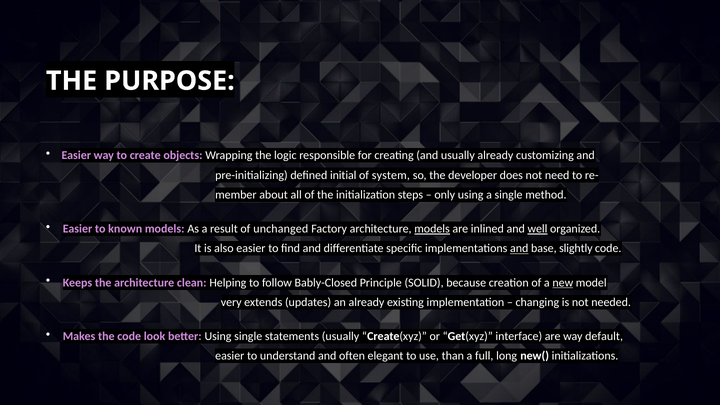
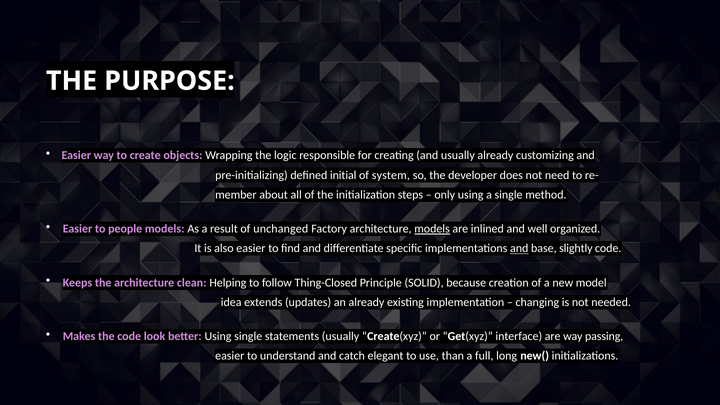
known: known -> people (125, 229)
well underline: present -> none (537, 229)
Bably-Closed: Bably-Closed -> Thing-Closed (326, 283)
new underline: present -> none (563, 283)
very: very -> idea (231, 302)
default: default -> passing (604, 336)
often: often -> catch (352, 356)
